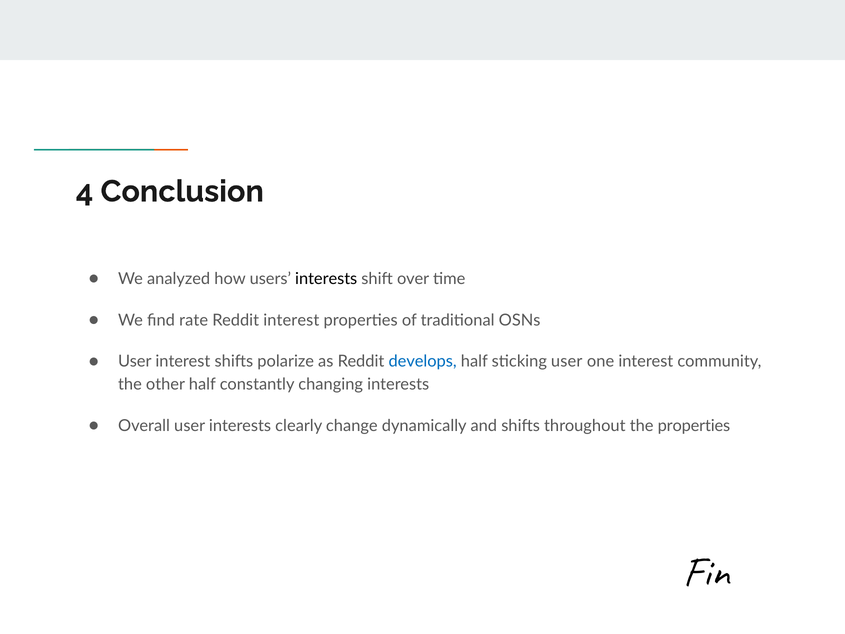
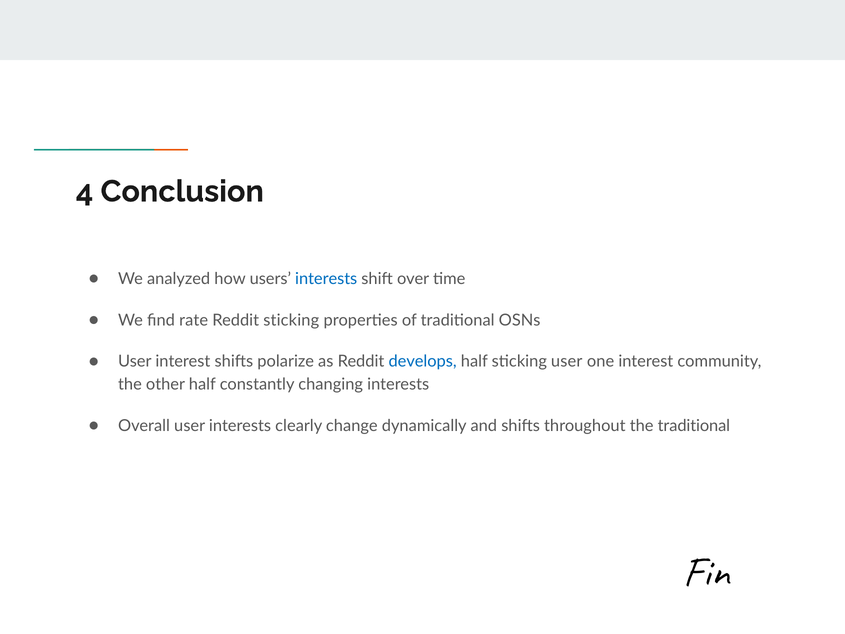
interests colour: black -> blue (326, 279)
Reddit interest: interest -> sticking (291, 320)
the properties: properties -> traditional (694, 425)
